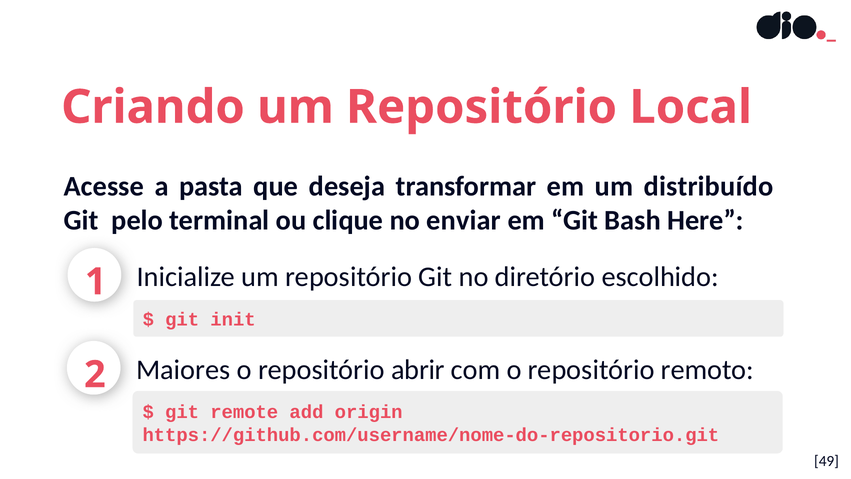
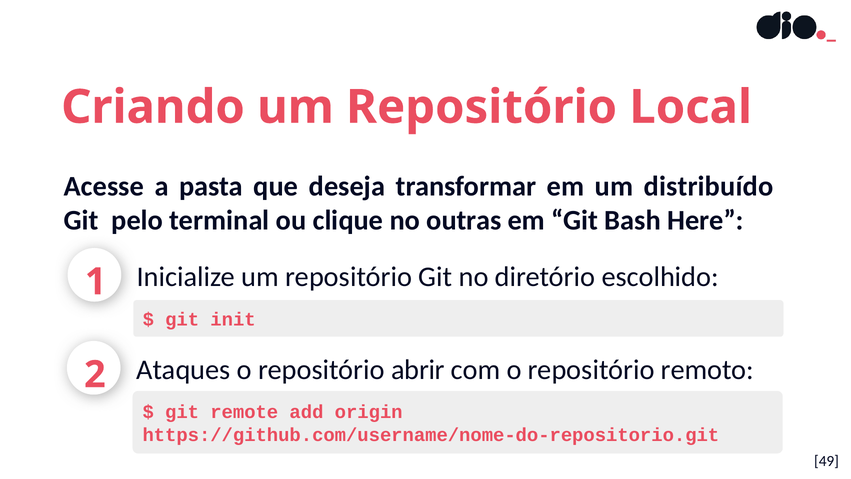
enviar: enviar -> outras (464, 220)
Maiores: Maiores -> Ataques (183, 370)
